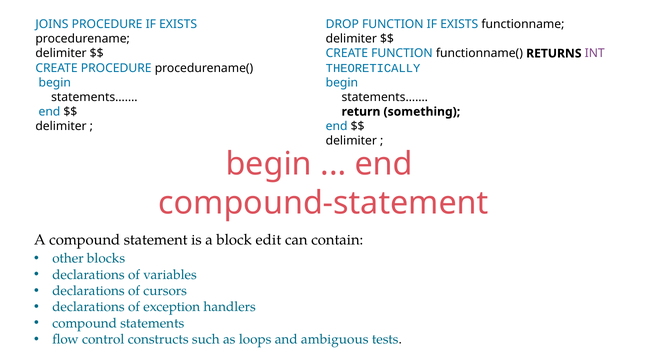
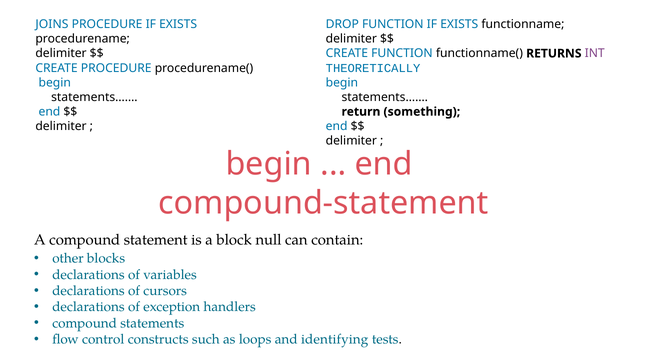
edit: edit -> null (268, 240)
ambiguous: ambiguous -> identifying (335, 339)
